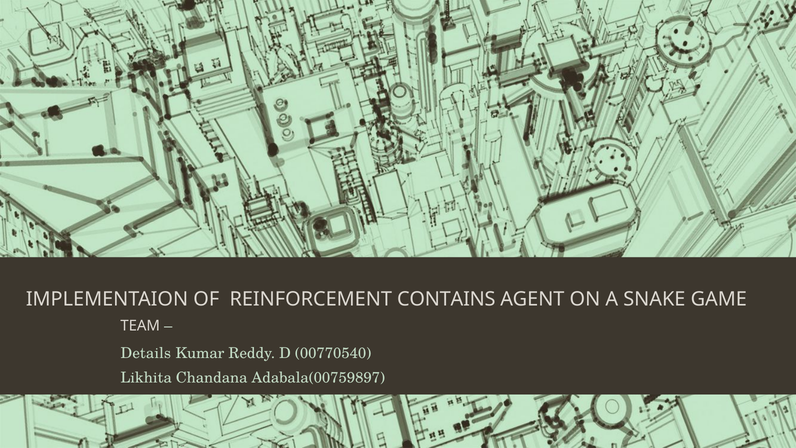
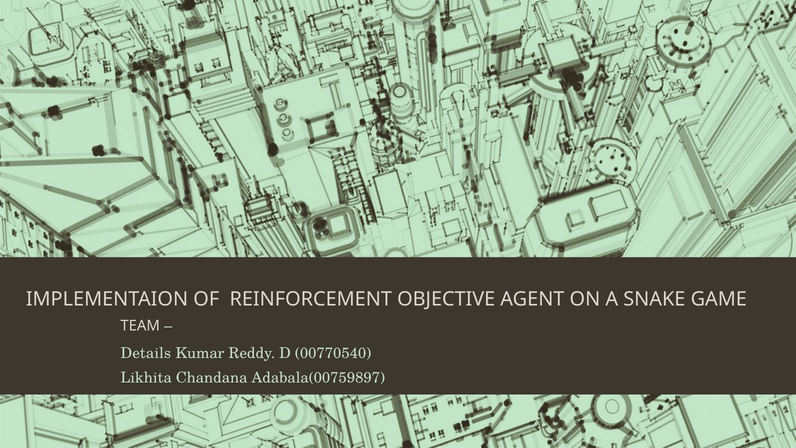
CONTAINS: CONTAINS -> OBJECTIVE (446, 299)
